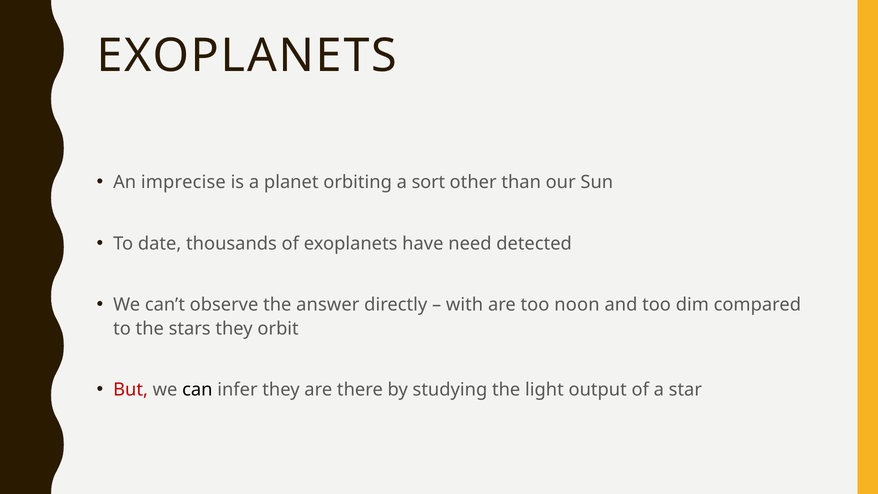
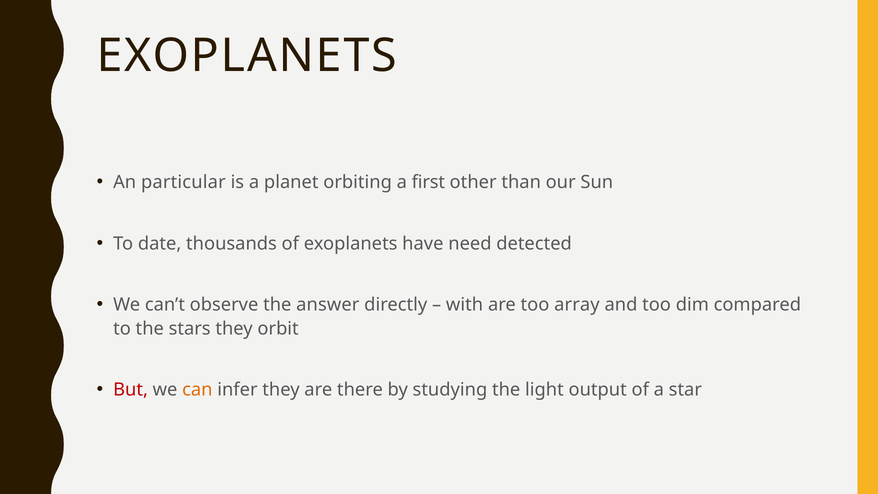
imprecise: imprecise -> particular (183, 182)
sort: sort -> first (428, 182)
noon: noon -> array (577, 305)
can colour: black -> orange (197, 390)
